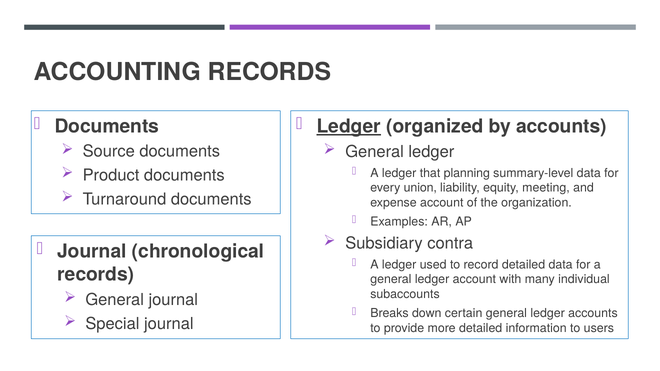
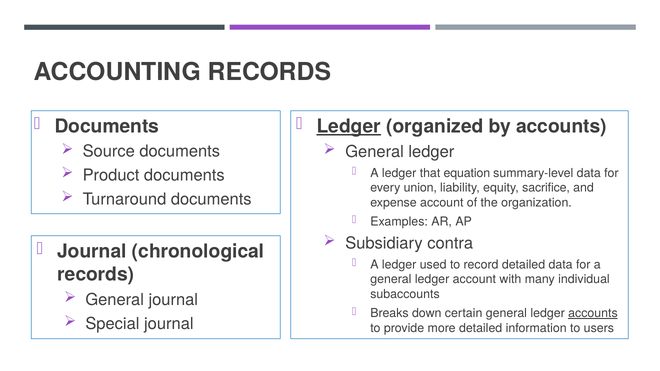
planning: planning -> equation (467, 173)
meeting: meeting -> sacrifice (546, 188)
accounts underline: none -> present (593, 313)
